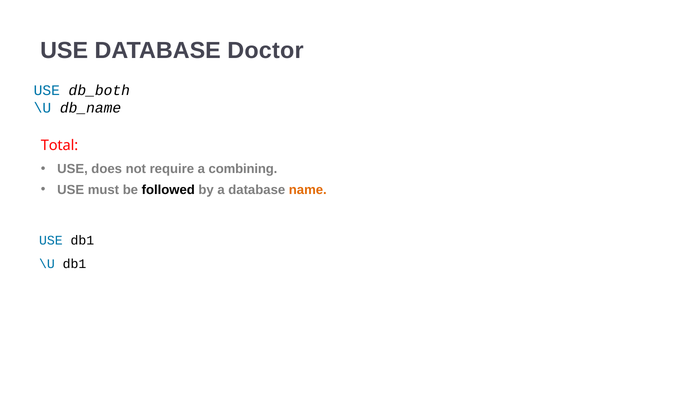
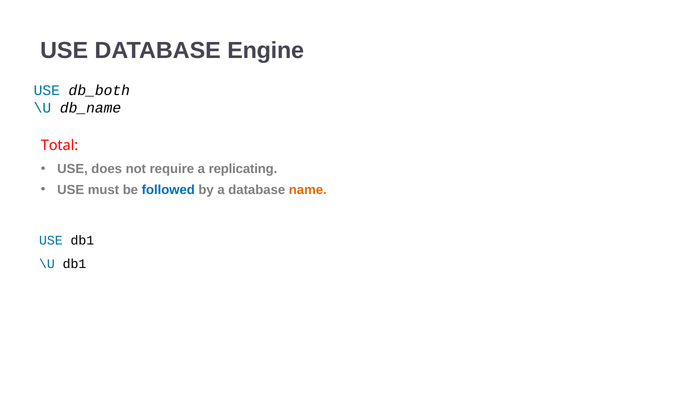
Doctor: Doctor -> Engine (266, 51)
combining: combining -> replicating (243, 169)
followed colour: black -> blue (168, 190)
